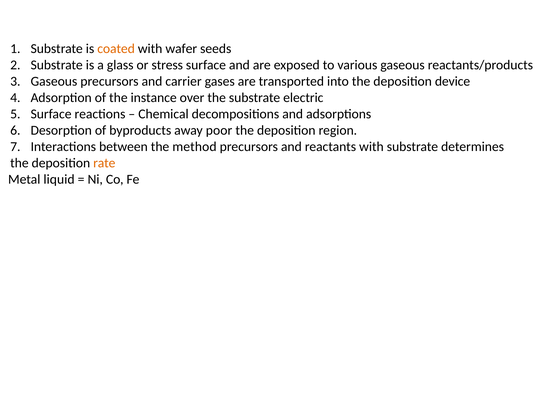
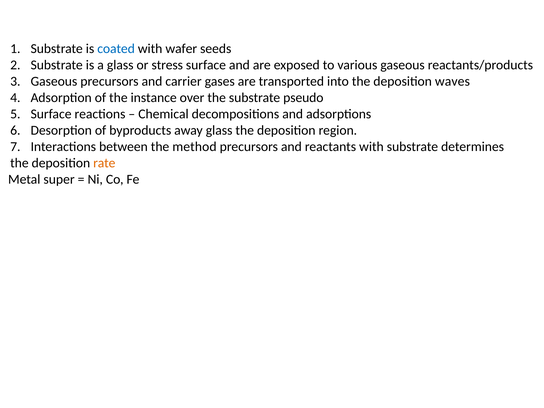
coated colour: orange -> blue (116, 49)
device: device -> waves (452, 81)
electric: electric -> pseudo (303, 98)
away poor: poor -> glass (219, 130)
liquid: liquid -> super (59, 180)
